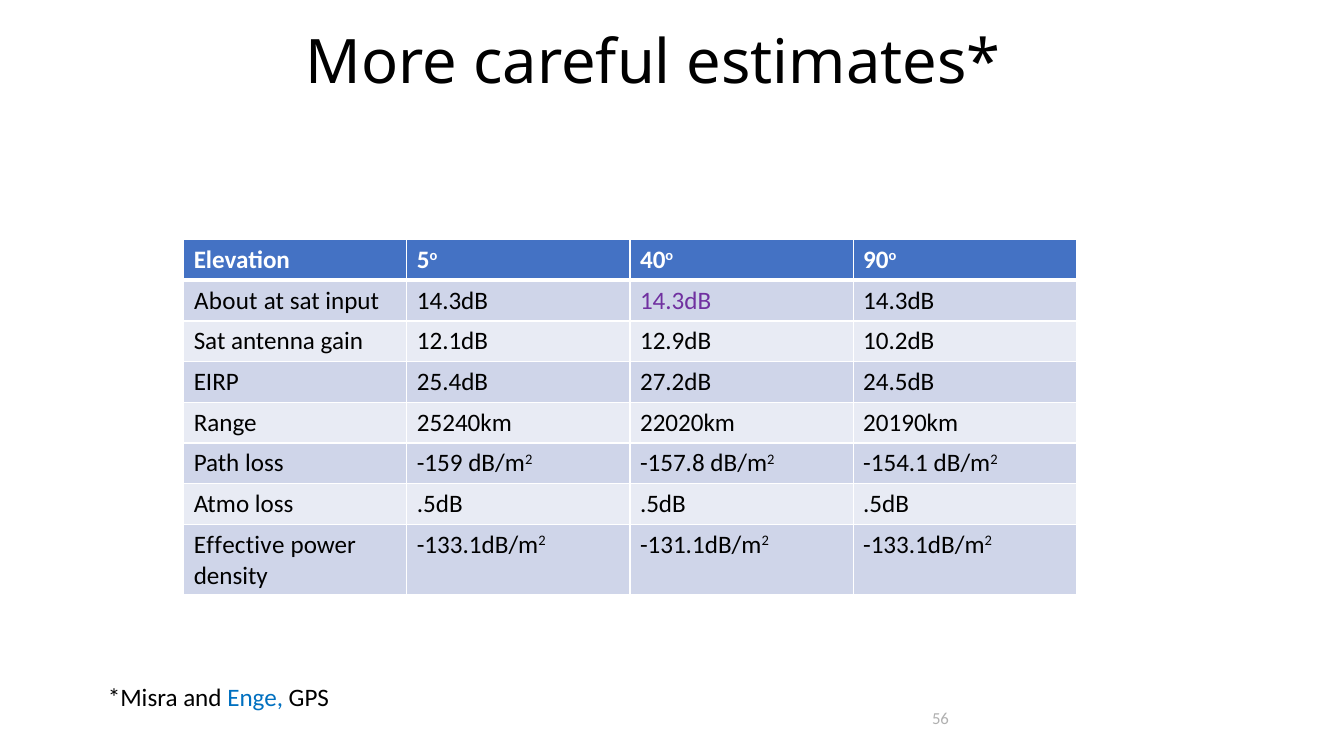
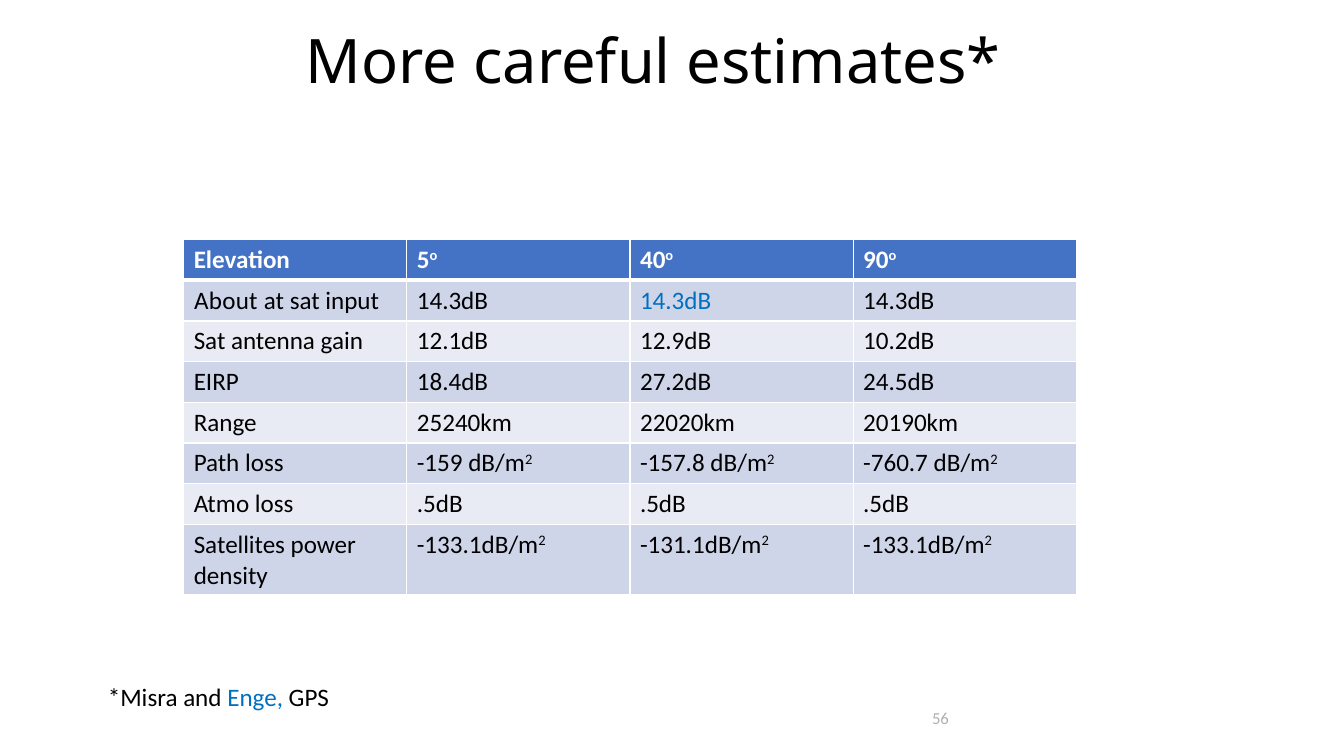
14.3dB colour: purple -> blue (676, 301)
25.4dB: 25.4dB -> 18.4dB (452, 382)
-154.1: -154.1 -> -760.7 (896, 464)
Effective: Effective -> Satellites (239, 545)
